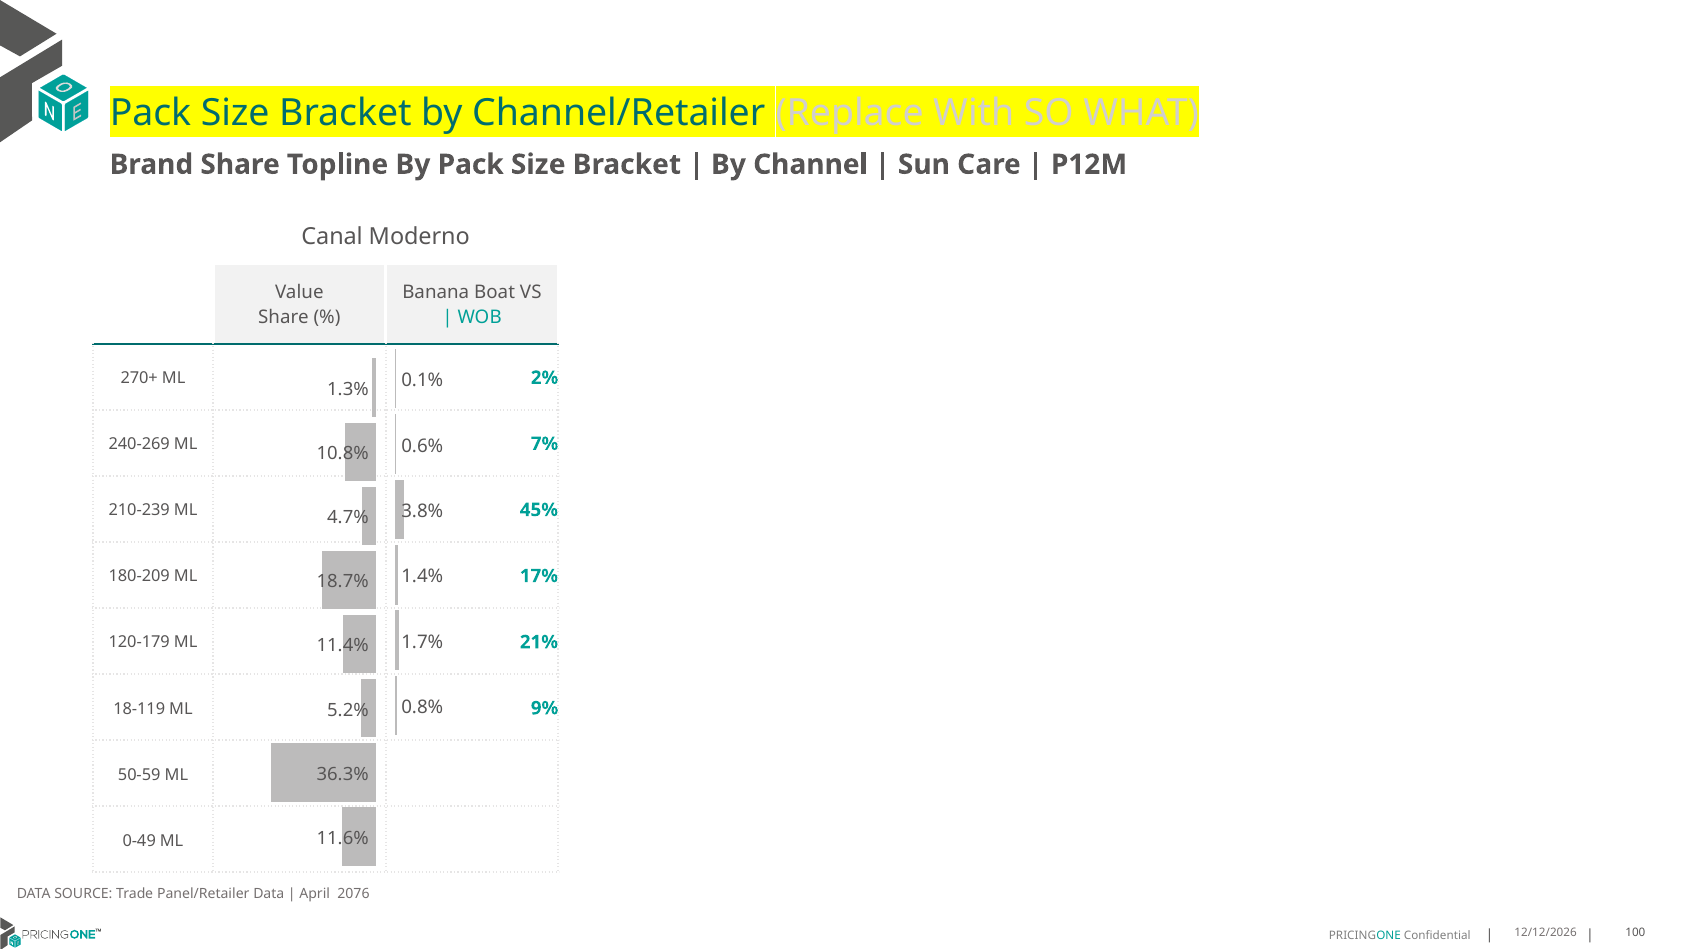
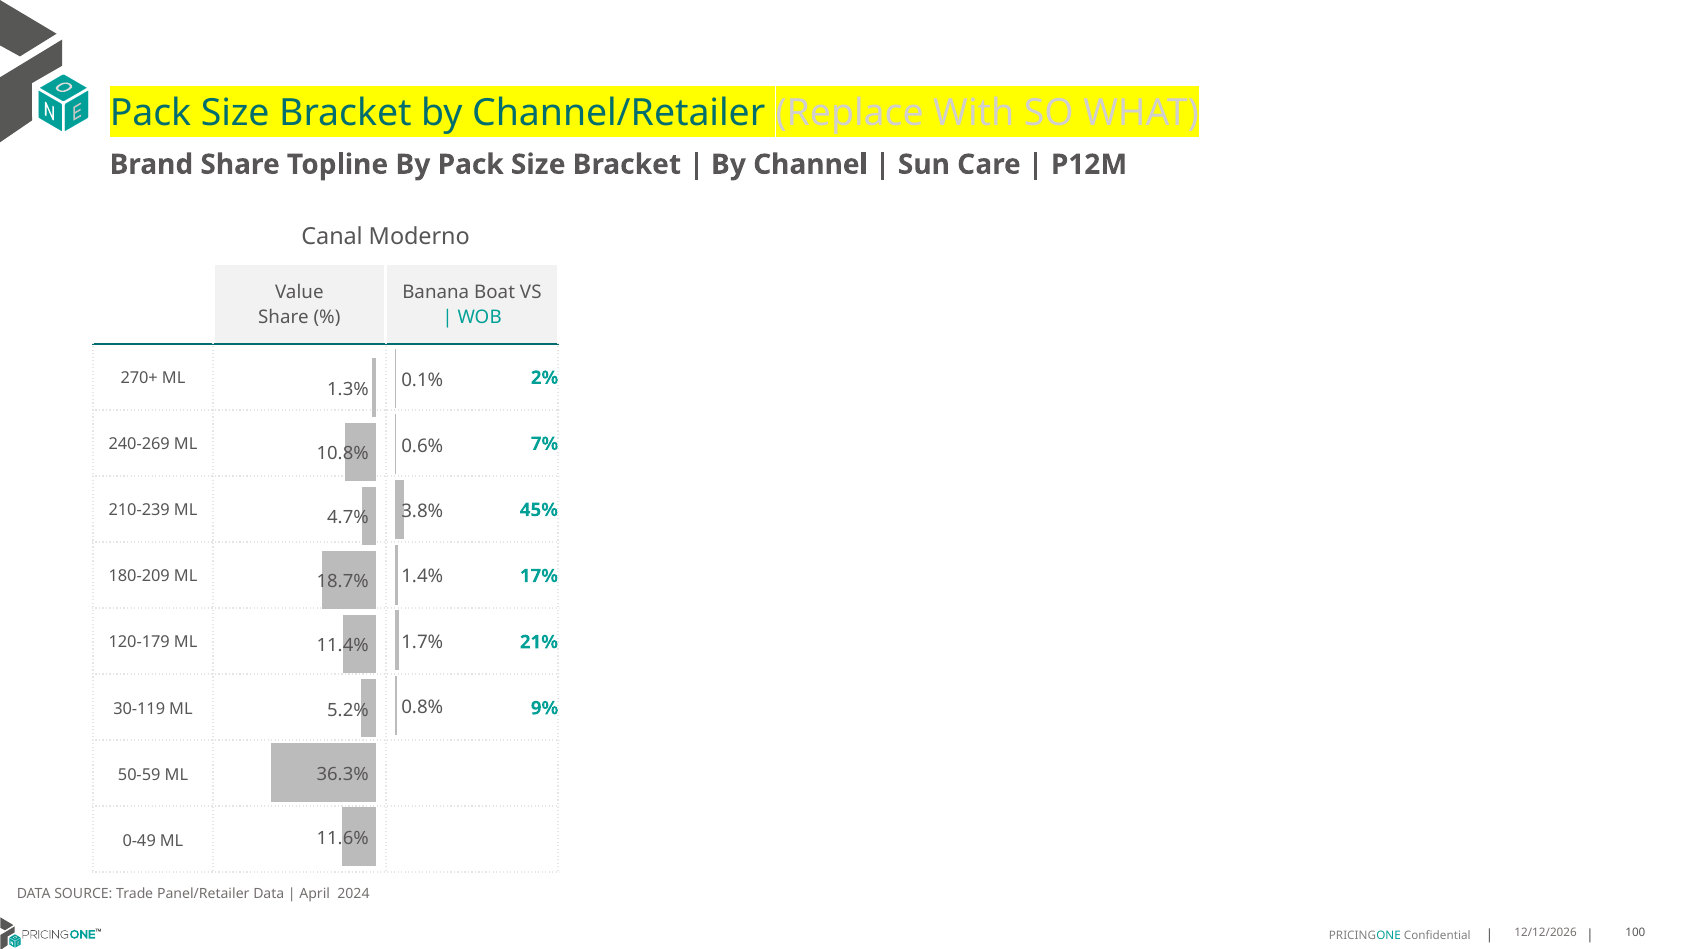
18-119: 18-119 -> 30-119 (139, 709)
2076: 2076 -> 2024 (353, 894)
